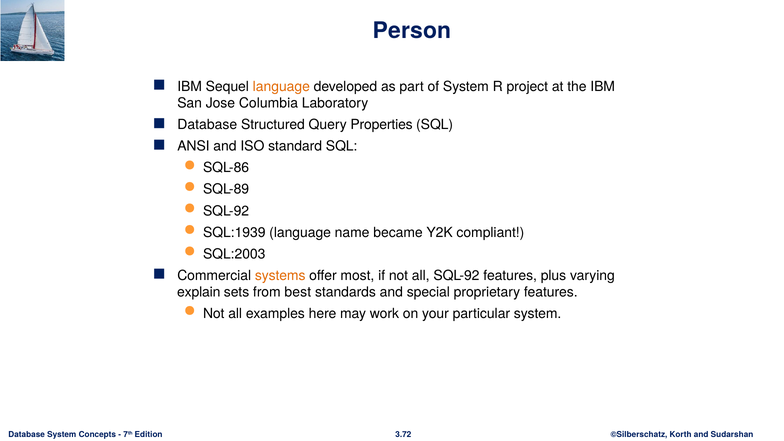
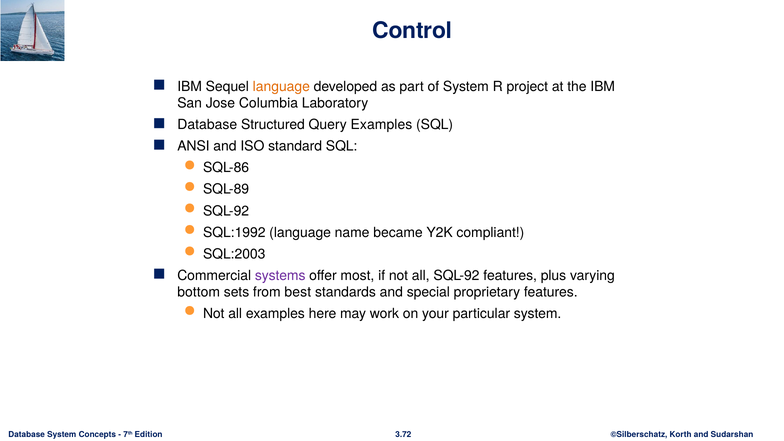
Person: Person -> Control (412, 31)
Query Properties: Properties -> Examples (381, 125)
SQL:1939: SQL:1939 -> SQL:1992 (234, 232)
systems colour: orange -> purple (280, 275)
explain: explain -> bottom (199, 292)
